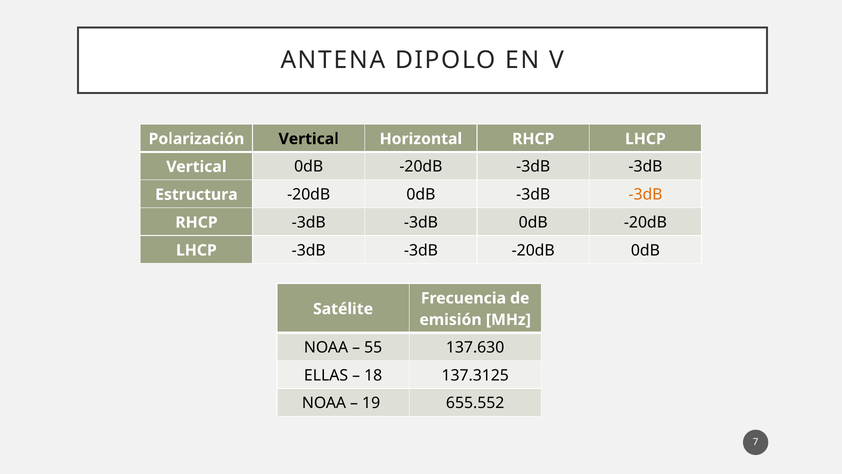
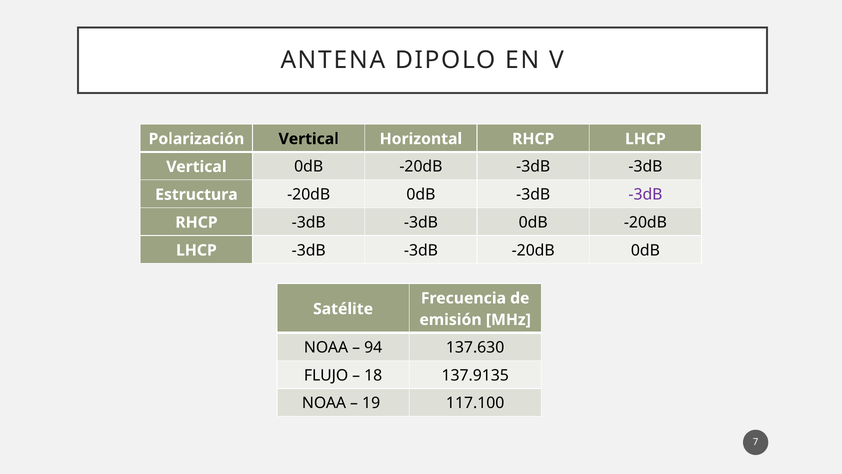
-3dB colour: orange -> purple (645, 194)
55: 55 -> 94 (373, 347)
ELLAS: ELLAS -> FLUJO (326, 375)
137.3125: 137.3125 -> 137.9135 (475, 375)
655.552: 655.552 -> 117.100 (475, 403)
